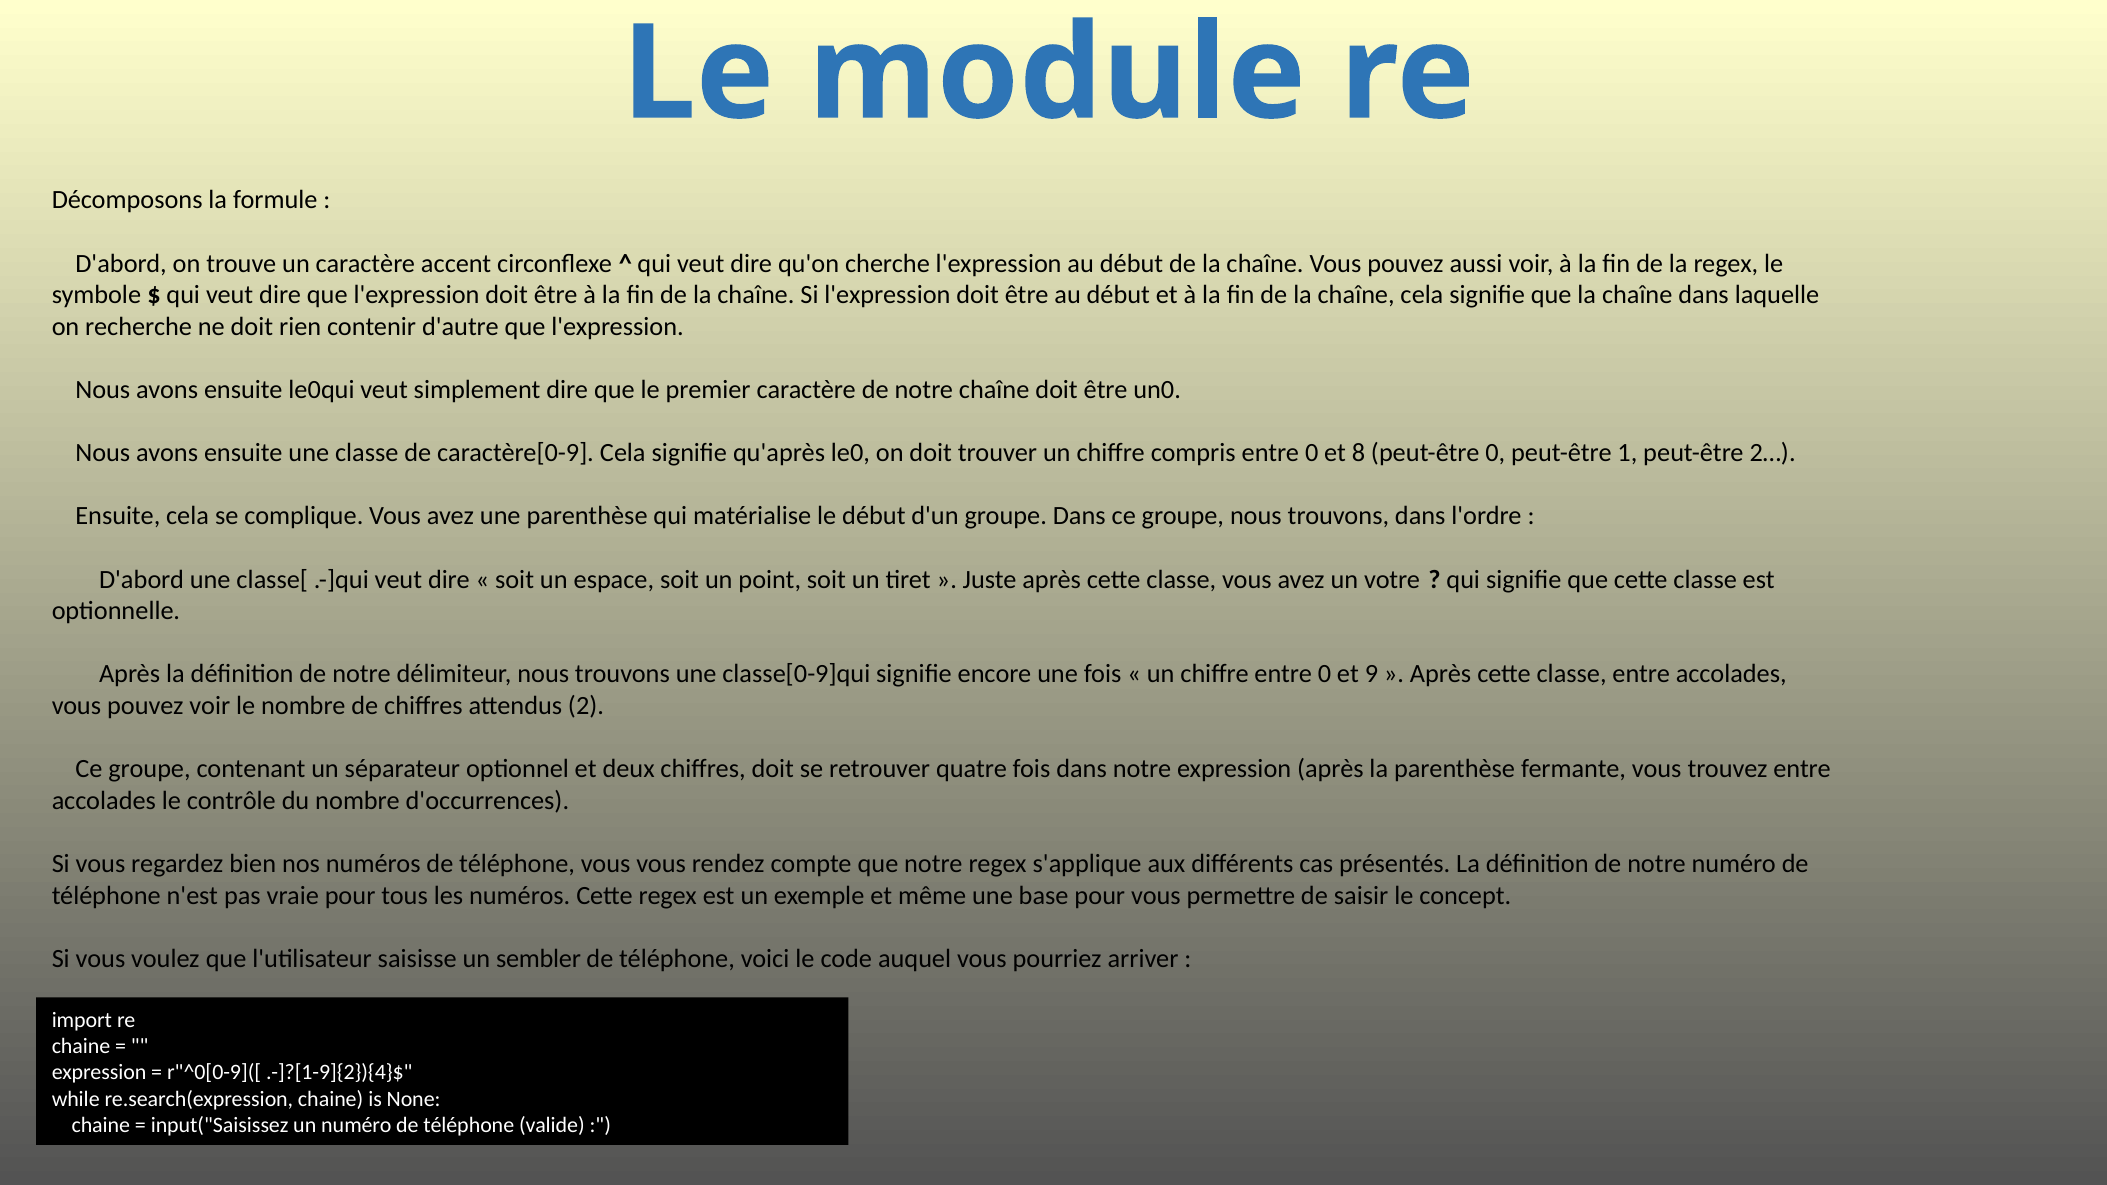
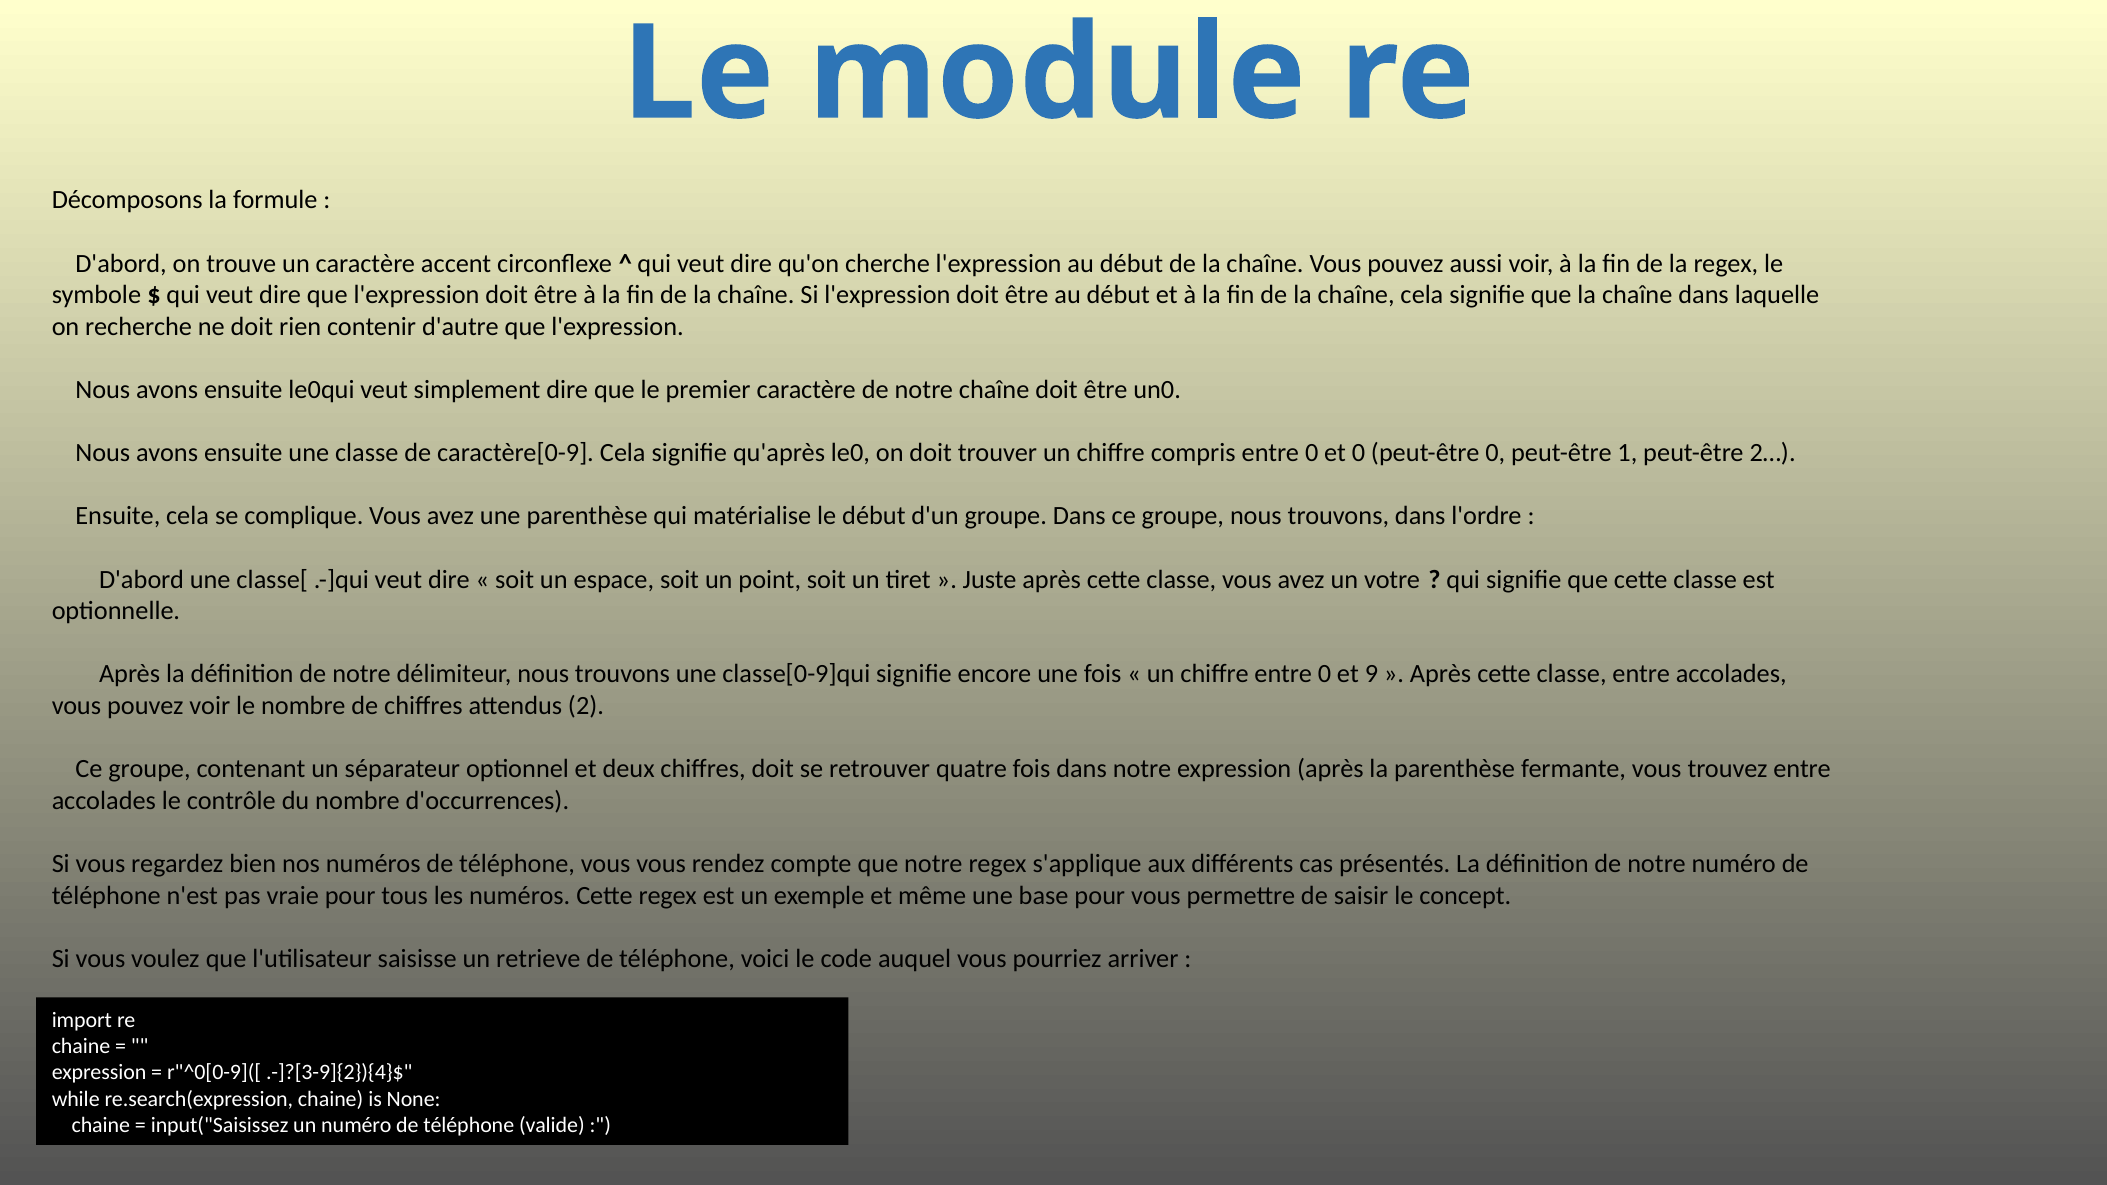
et 8: 8 -> 0 (1358, 453)
sembler: sembler -> retrieve (538, 959)
.-]?[1-9]{2}){4}$: .-]?[1-9]{2}){4}$ -> .-]?[3-9]{2}){4}$ (339, 1073)
